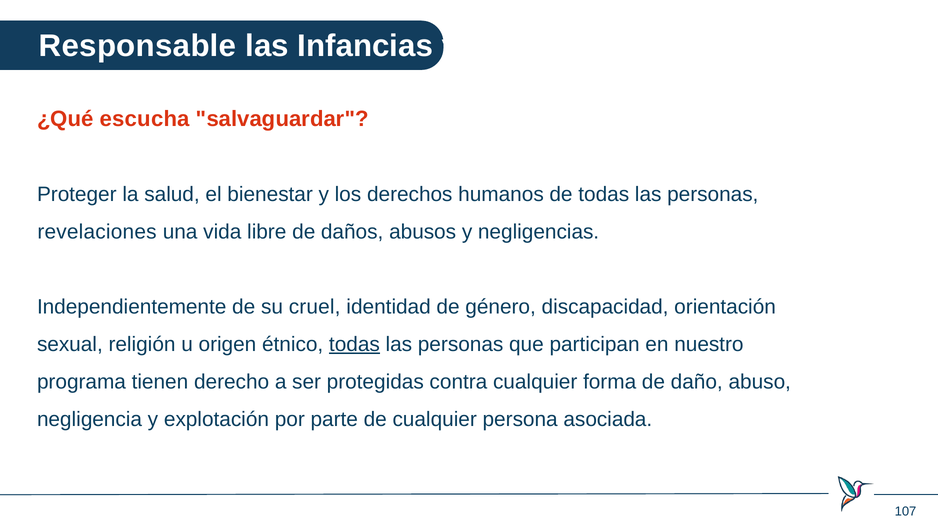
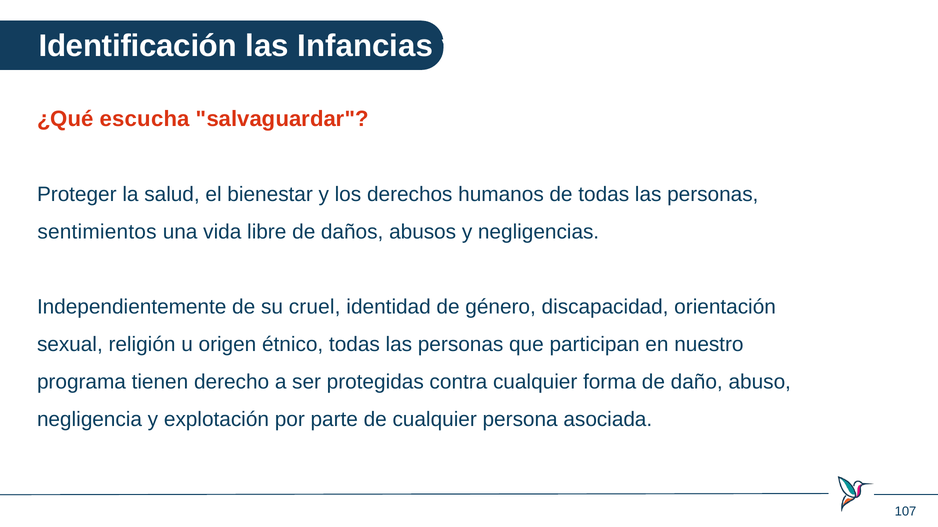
Responsable: Responsable -> Identificación (138, 46)
revelaciones: revelaciones -> sentimientos (97, 232)
todas underline: present -> none (354, 345)
